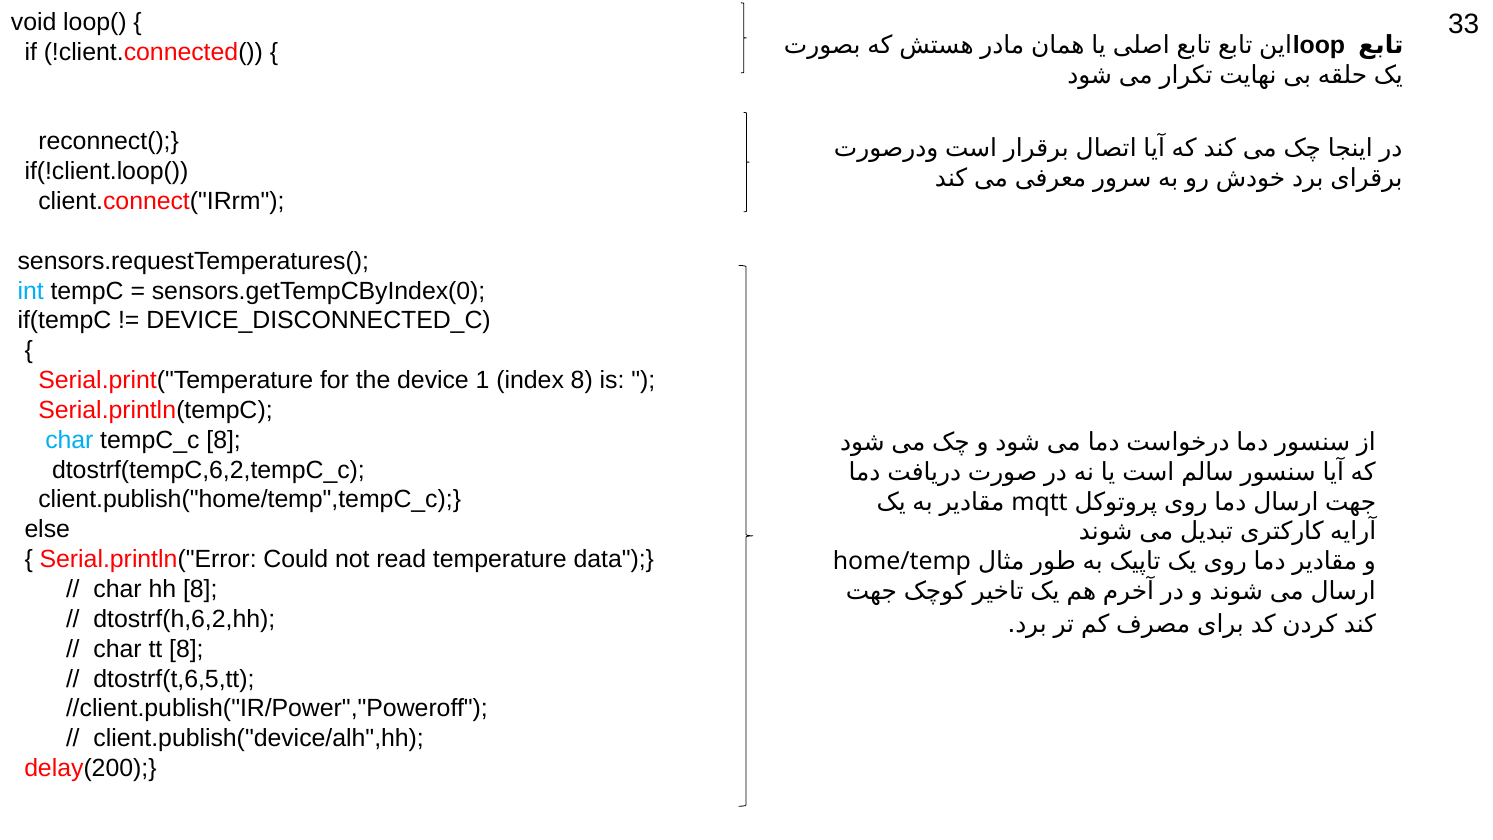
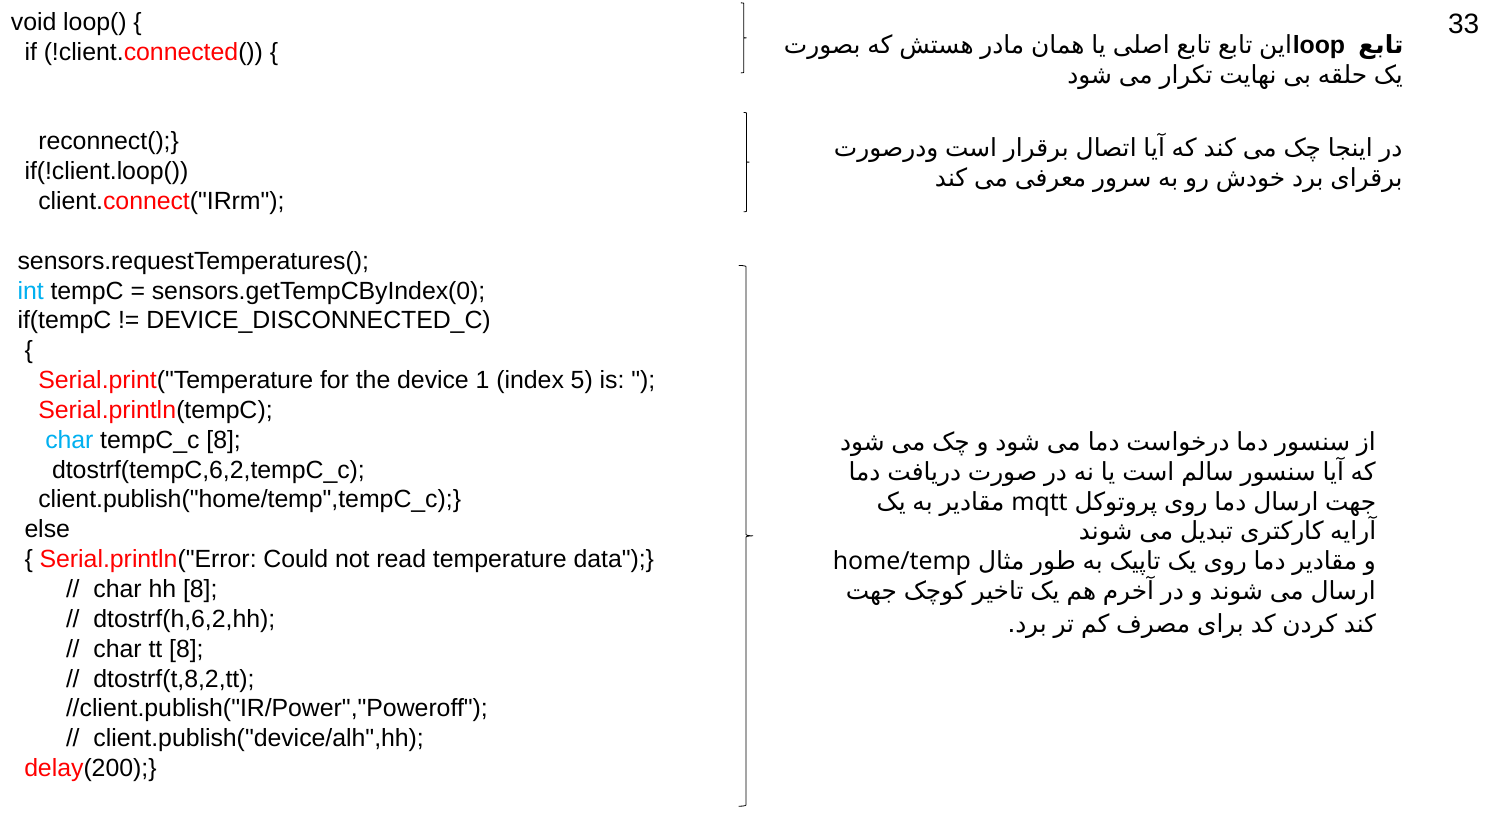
index 8: 8 -> 5 (582, 380)
dtostrf(t,6,5,tt: dtostrf(t,6,5,tt -> dtostrf(t,8,2,tt (174, 679)
